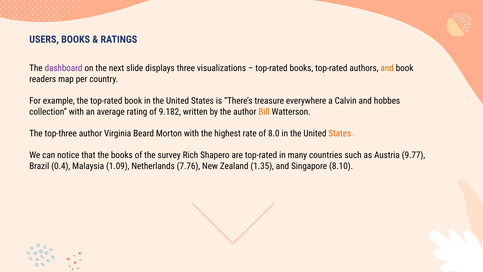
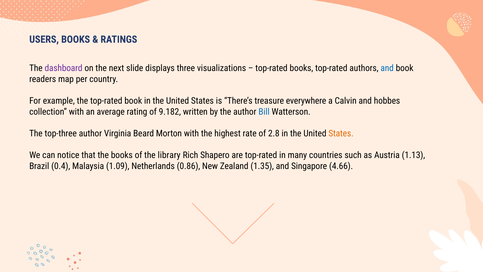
and colour: orange -> blue (387, 68)
Bill colour: orange -> blue (264, 112)
8.0: 8.0 -> 2.8 (274, 133)
survey: survey -> library (169, 155)
9.77: 9.77 -> 1.13 (413, 155)
7.76: 7.76 -> 0.86 (188, 166)
8.10: 8.10 -> 4.66 (341, 166)
